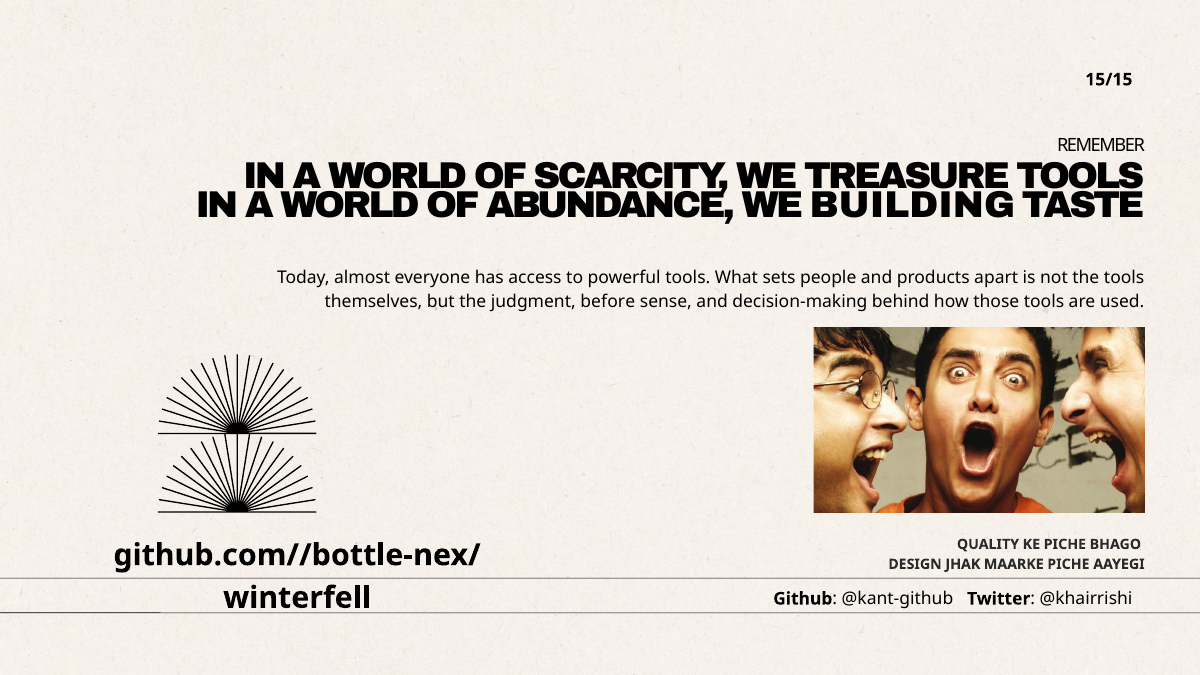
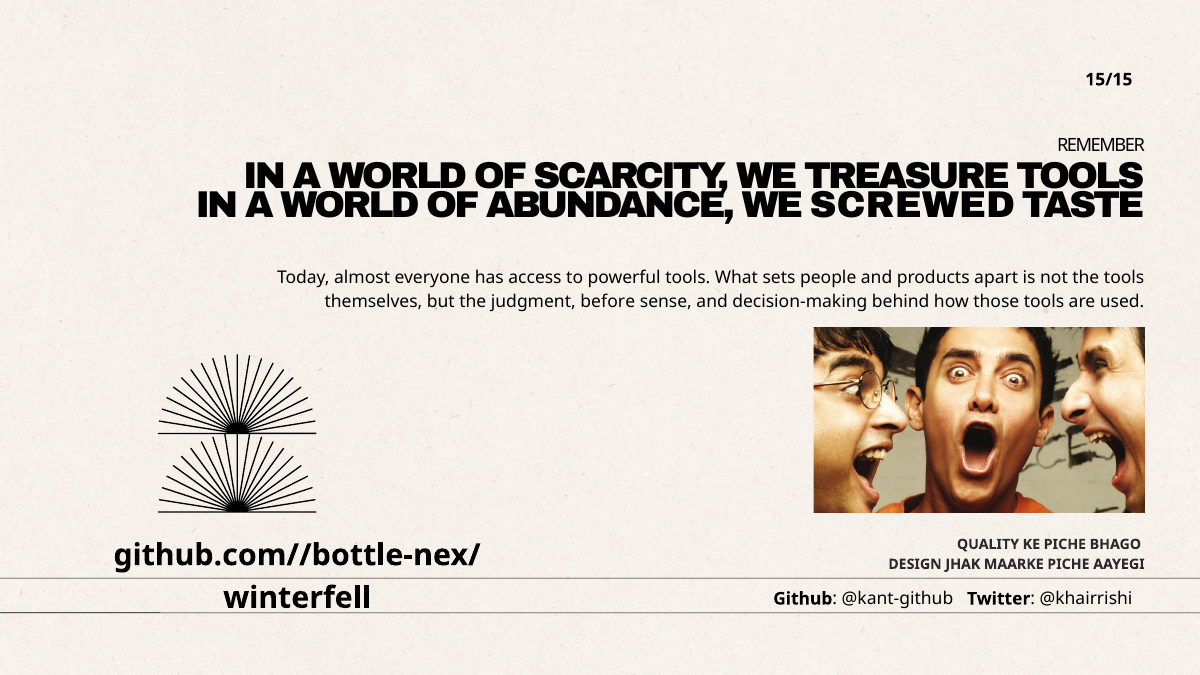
BUILDING: BUILDING -> SCREWED (912, 205)
